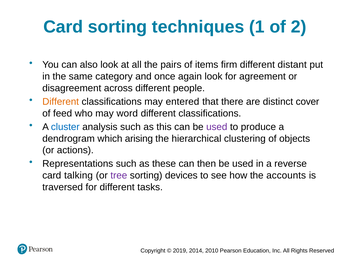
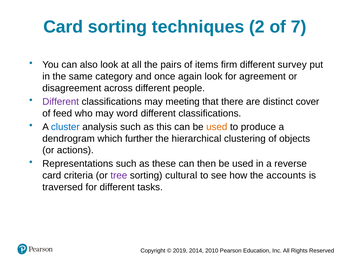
1: 1 -> 2 (257, 27)
2: 2 -> 7 (299, 27)
distant: distant -> survey (292, 65)
Different colour: orange -> purple (61, 102)
entered: entered -> meeting (183, 102)
used colour: purple -> orange (217, 127)
arising: arising -> further (139, 139)
talking: talking -> criteria (79, 176)
devices: devices -> cultural (181, 176)
